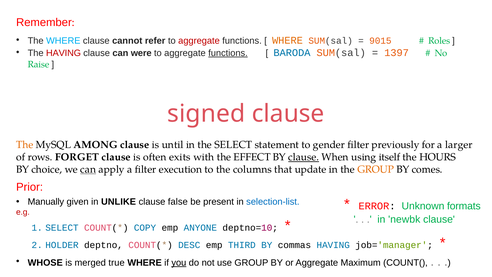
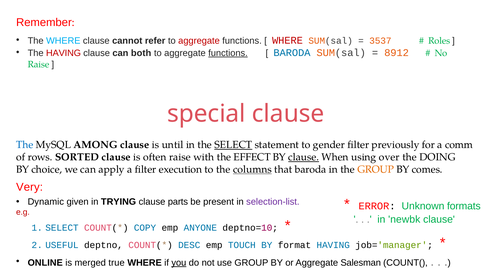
WHERE colour: orange -> red (287, 40)
9015: 9015 -> 3537 (380, 41)
were: were -> both (141, 53)
1397: 1397 -> 8912 (397, 53)
signed: signed -> special (206, 114)
The colour: orange -> blue (25, 145)
SELECT underline: none -> present (233, 145)
larger: larger -> comm (459, 145)
FORGET: FORGET -> SORTED (77, 157)
often exits: exits -> raise (180, 157)
itself: itself -> over (389, 157)
HOURS: HOURS -> DOING (438, 157)
can underline: present -> none (88, 169)
columns underline: none -> present (252, 169)
that update: update -> baroda (311, 169)
Prior: Prior -> Very (30, 187)
Manually: Manually -> Dynamic (46, 202)
UNLIKE: UNLIKE -> TRYING (119, 202)
false: false -> parts (178, 202)
selection-list colour: blue -> purple (273, 202)
HOLDER: HOLDER -> USEFUL (62, 245)
THIRD: THIRD -> TOUCH (242, 245)
commas: commas -> format (294, 245)
WHOSE: WHOSE -> ONLINE (45, 263)
Maximum: Maximum -> Salesman (361, 263)
